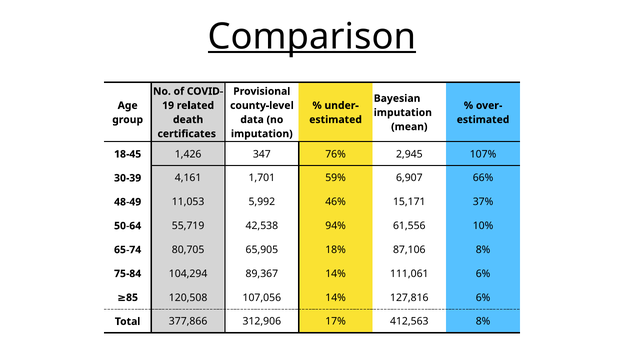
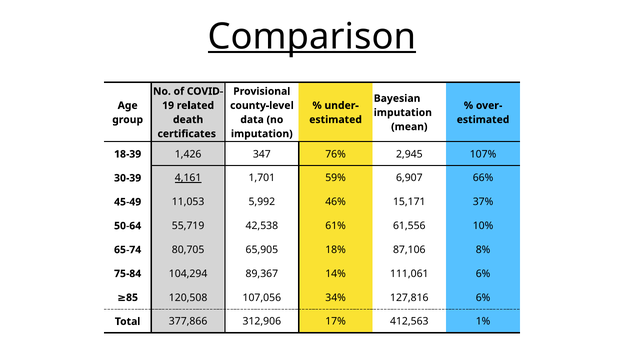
18-45: 18-45 -> 18-39 (128, 154)
4,161 underline: none -> present (188, 178)
48-49: 48-49 -> 45-49 (128, 202)
94%: 94% -> 61% (336, 226)
107,056 14%: 14% -> 34% (336, 298)
412,563 8%: 8% -> 1% (483, 321)
